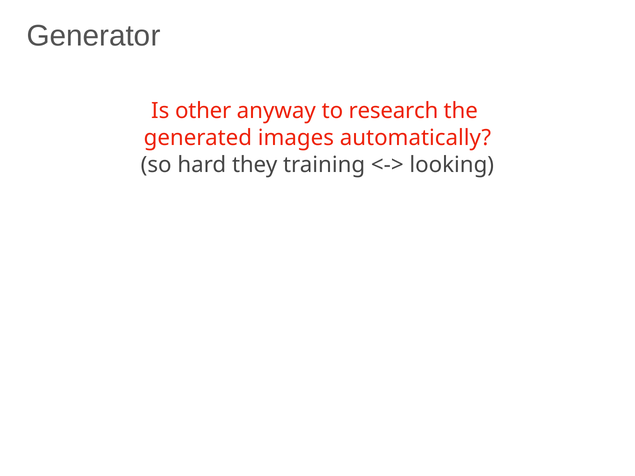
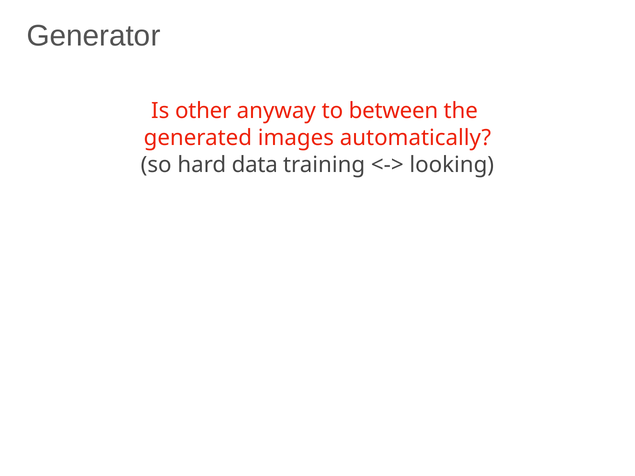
research: research -> between (393, 111)
they: they -> data (255, 165)
